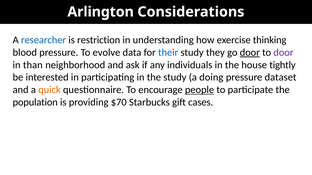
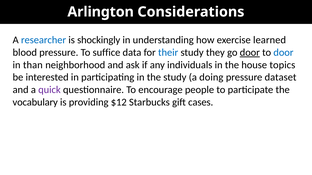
restriction: restriction -> shockingly (99, 40)
thinking: thinking -> learned (270, 40)
evolve: evolve -> suffice (106, 53)
door colour: purple -> blue (283, 53)
tightly: tightly -> topics (282, 65)
quick colour: orange -> purple (49, 90)
people underline: present -> none (200, 90)
population: population -> vocabulary (35, 102)
$70: $70 -> $12 (119, 102)
